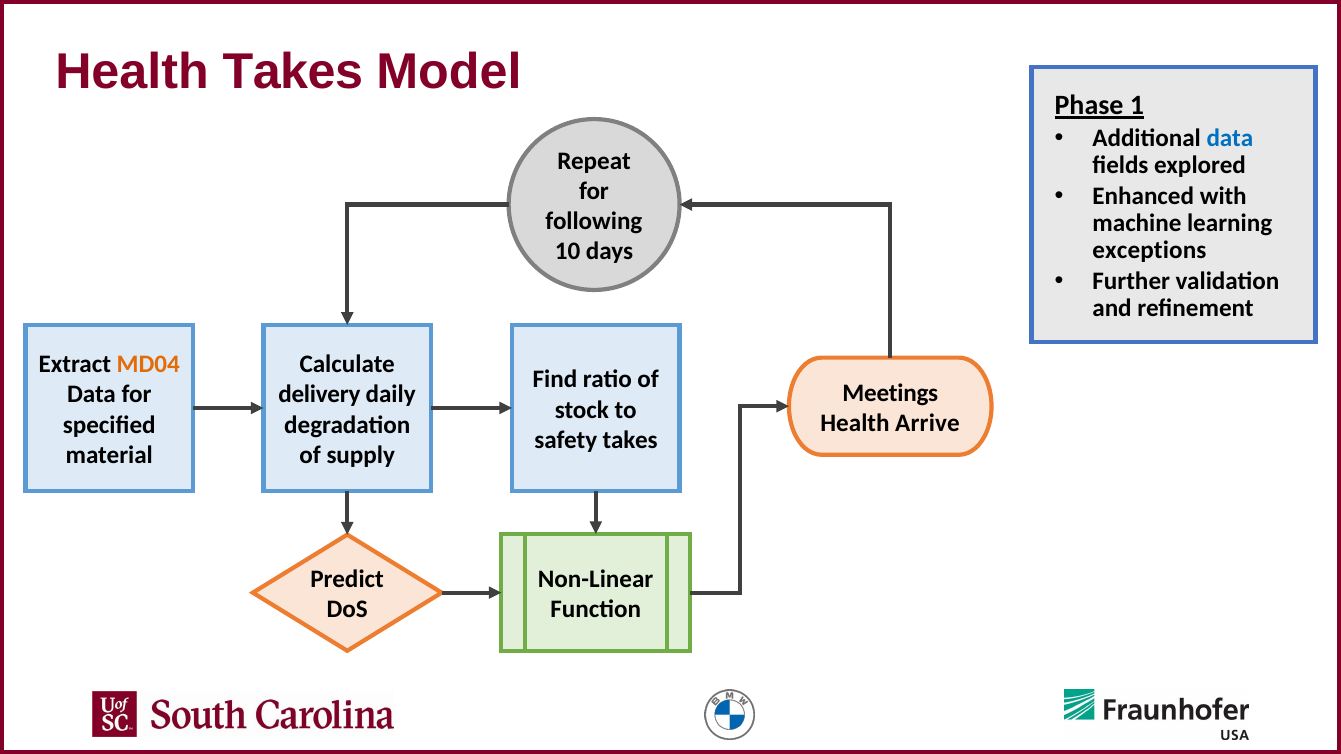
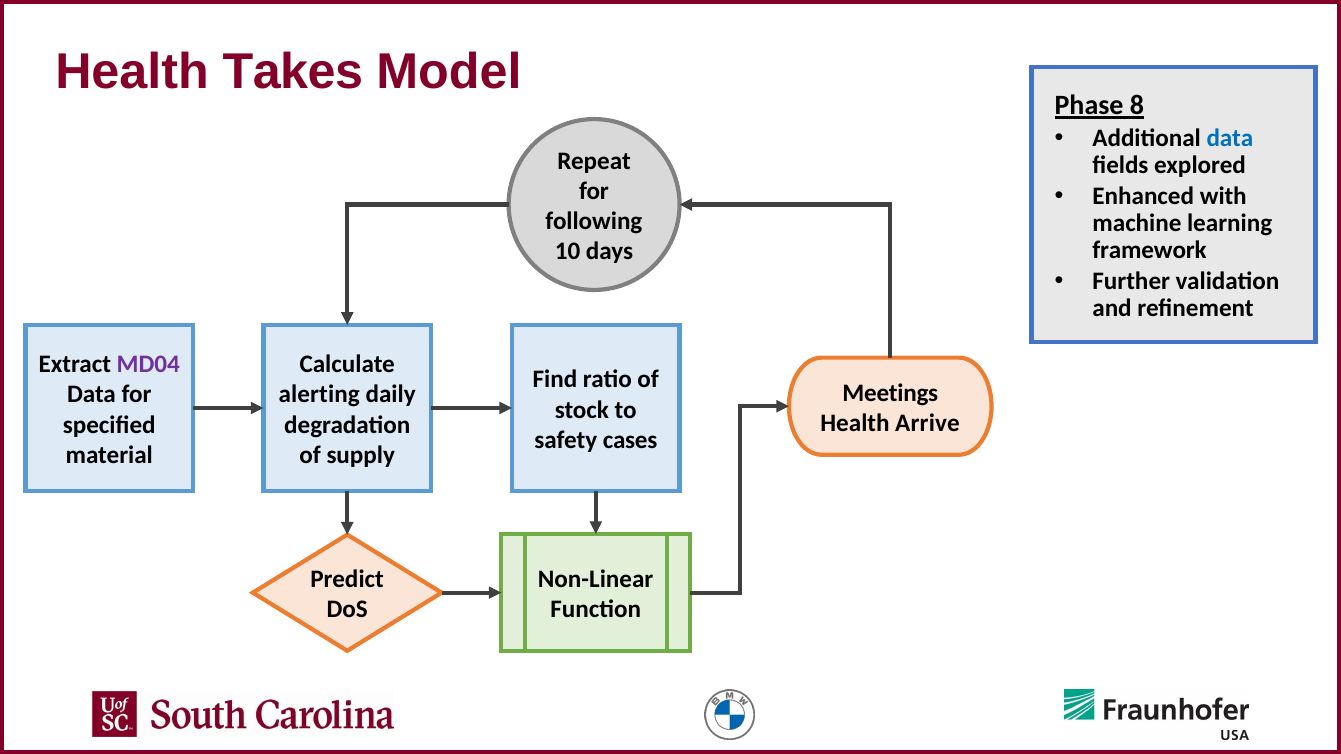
1: 1 -> 8 (1137, 105)
exceptions: exceptions -> framework (1150, 251)
MD04 colour: orange -> purple (148, 365)
delivery: delivery -> alerting (319, 395)
safety takes: takes -> cases (630, 440)
